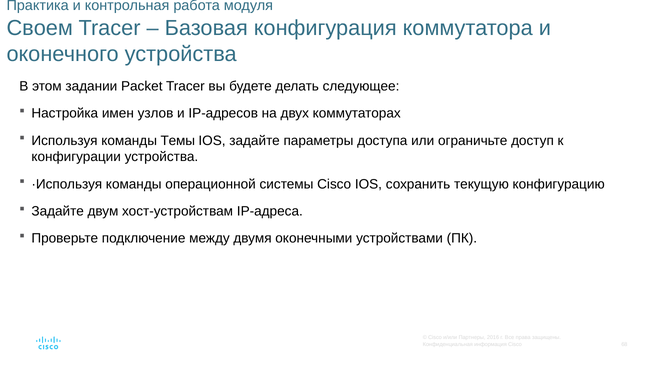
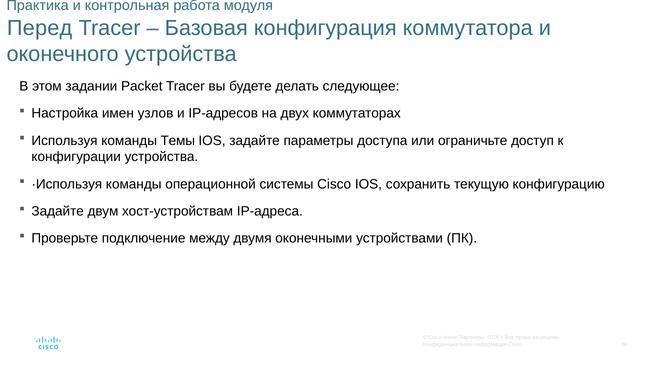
Своем: Своем -> Перед (40, 28)
